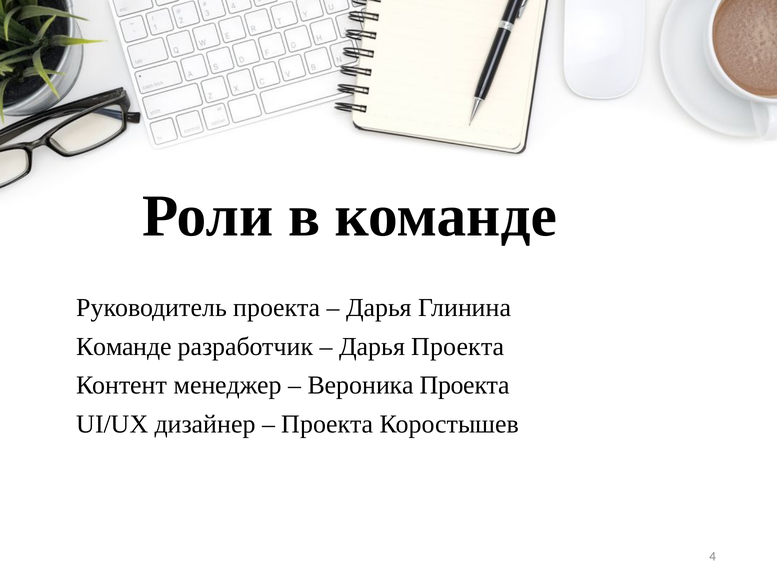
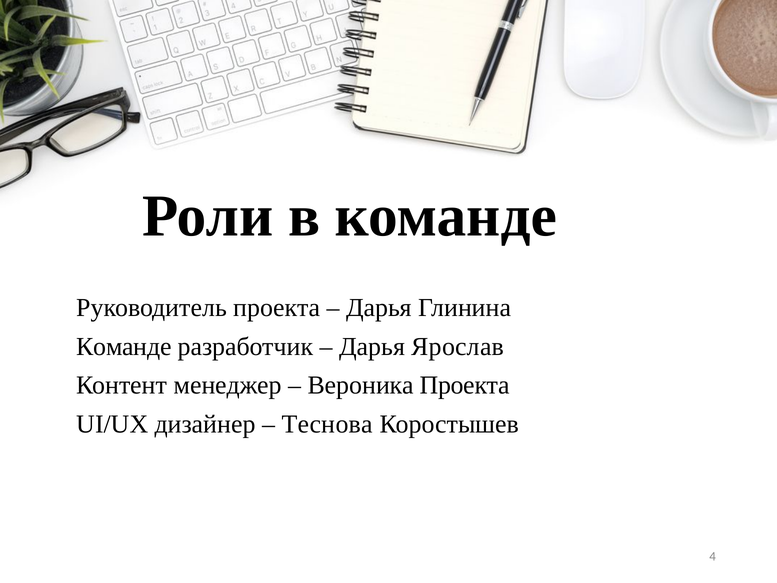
Дарья Проекта: Проекта -> Ярослав (458, 346)
Проекта: Проекта -> Теснова (327, 424)
